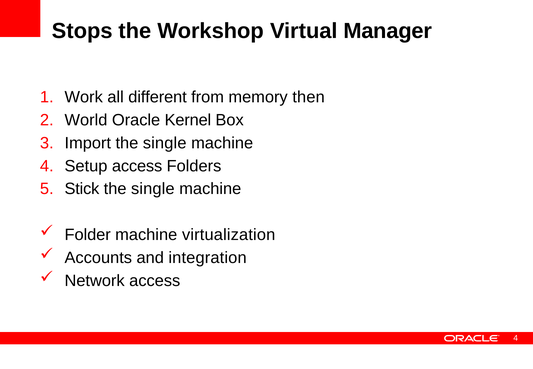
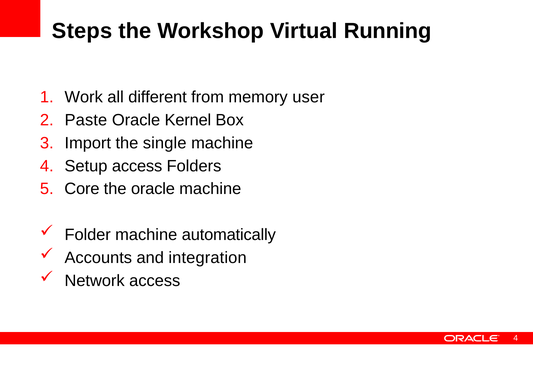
Stops: Stops -> Steps (82, 31)
Manager: Manager -> Running (388, 31)
then: then -> user (309, 97)
World: World -> Paste (86, 120)
Stick: Stick -> Core (82, 189)
single: single -> oracle (153, 189)
virtualization: virtualization -> automatically (229, 235)
